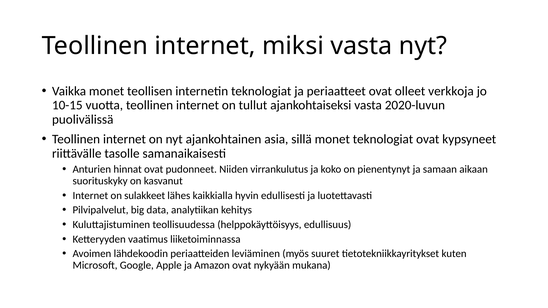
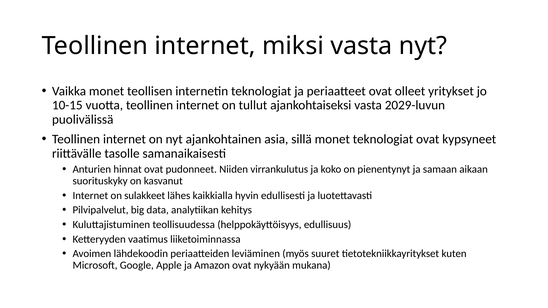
verkkoja: verkkoja -> yritykset (451, 91)
2020-luvun: 2020-luvun -> 2029-luvun (415, 105)
